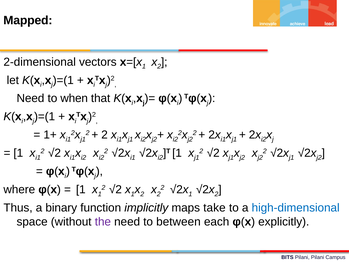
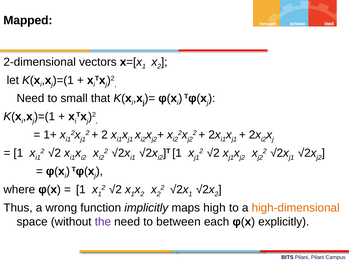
when: when -> small (74, 98)
binary: binary -> wrong (61, 208)
take: take -> high (214, 208)
high-dimensional colour: blue -> orange (296, 208)
